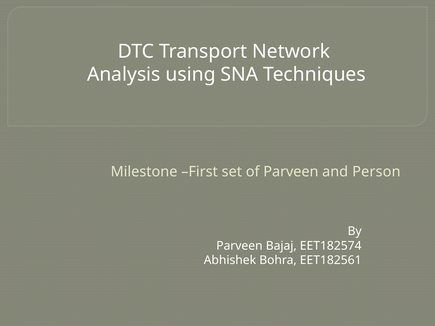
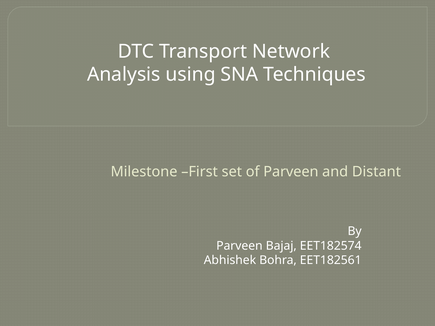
Person: Person -> Distant (376, 172)
